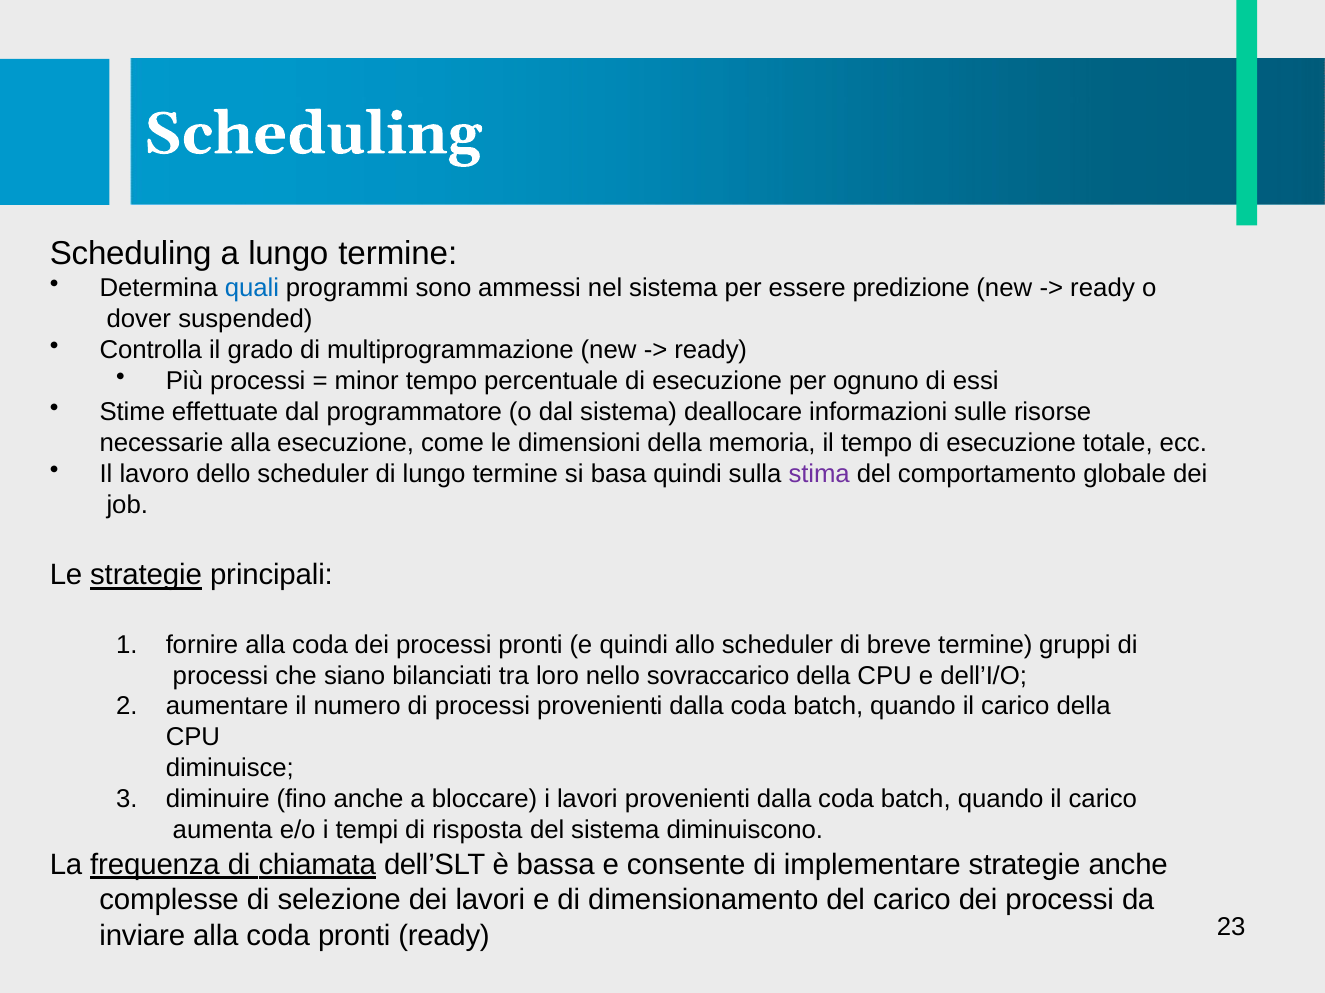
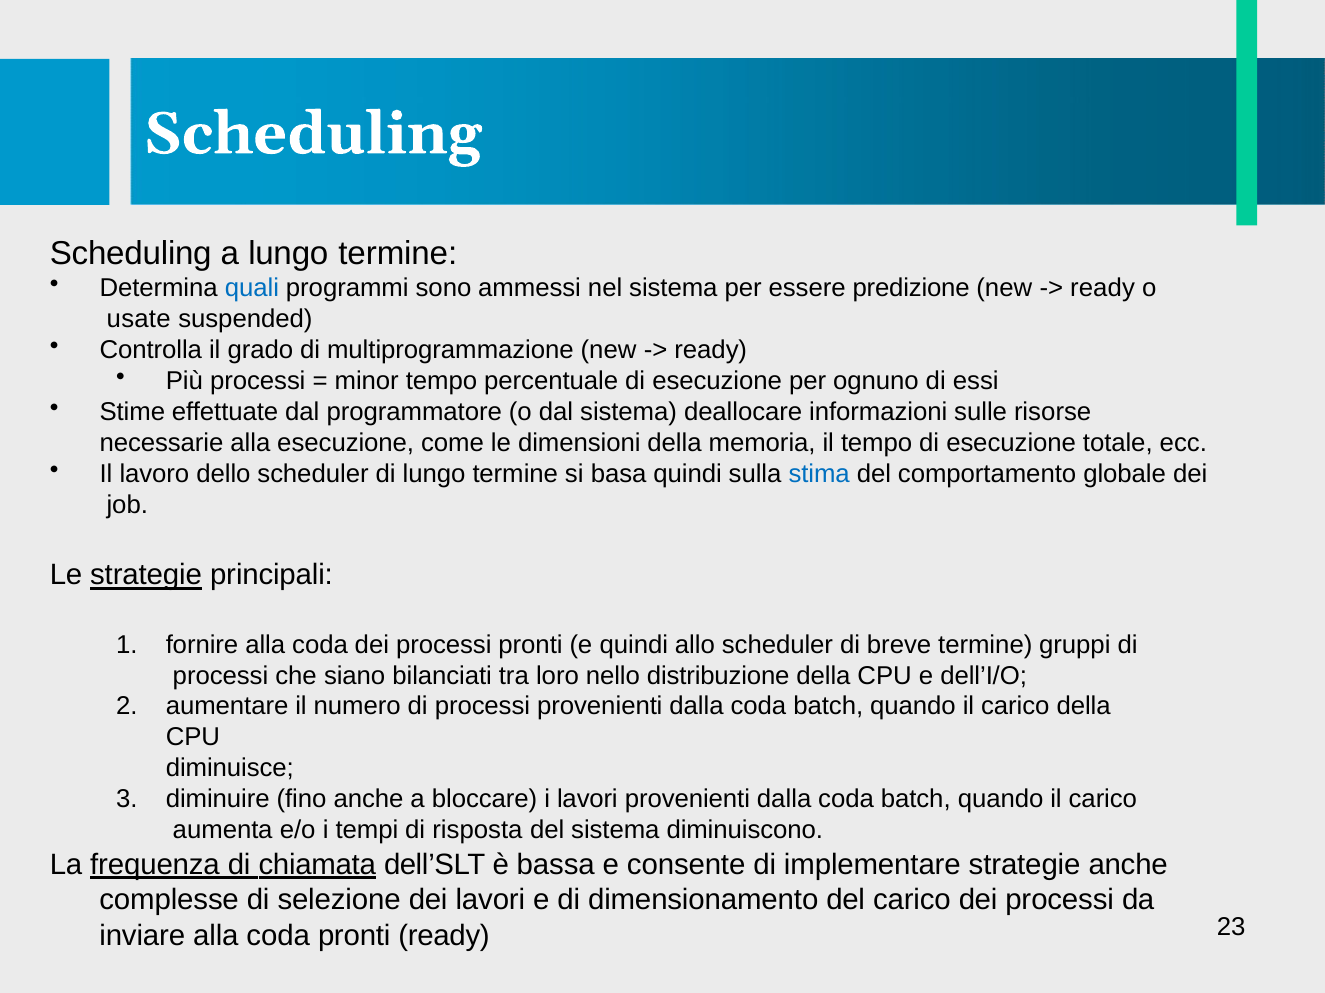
dover: dover -> usate (139, 320)
stima colour: purple -> blue (819, 474)
sovraccarico: sovraccarico -> distribuzione (718, 676)
